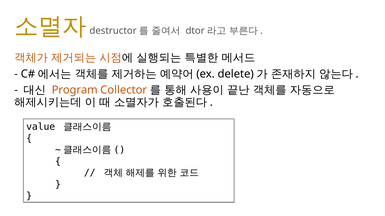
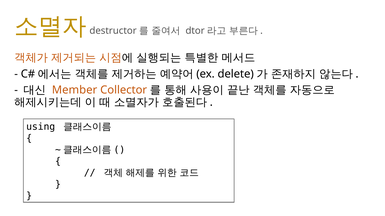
Program: Program -> Member (75, 90)
value: value -> using (41, 127)
